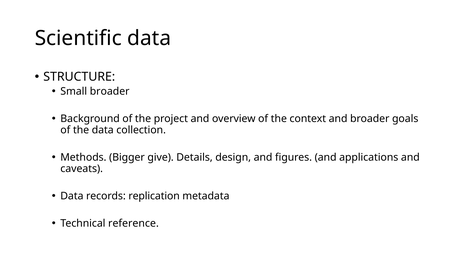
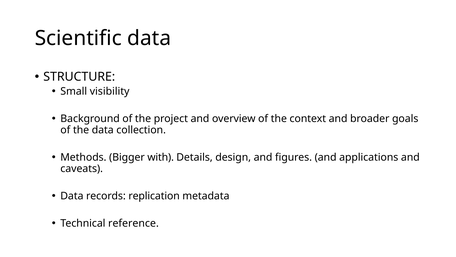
Small broader: broader -> visibility (110, 91)
give: give -> with (161, 157)
